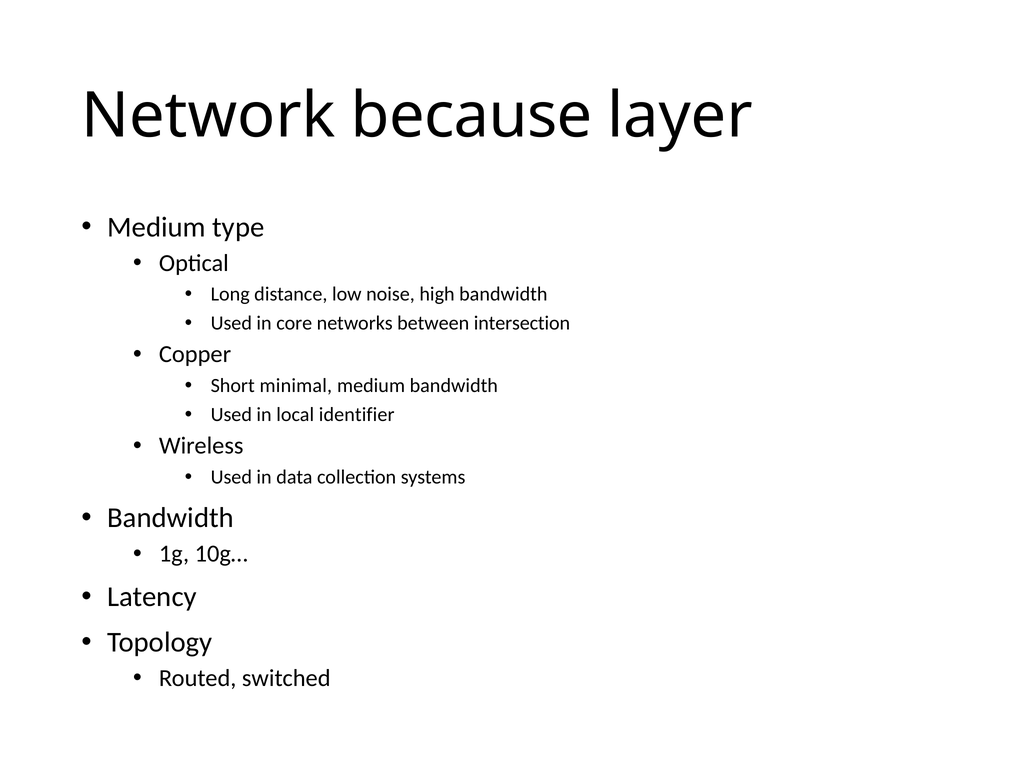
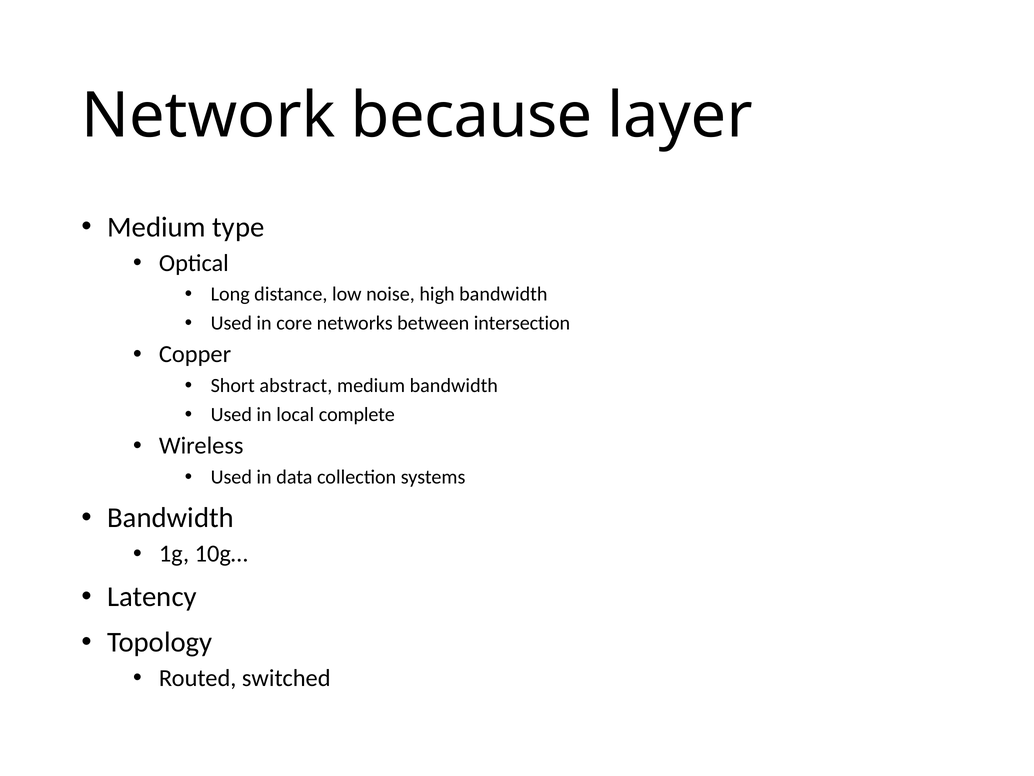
minimal: minimal -> abstract (296, 385)
identifier: identifier -> complete (357, 414)
